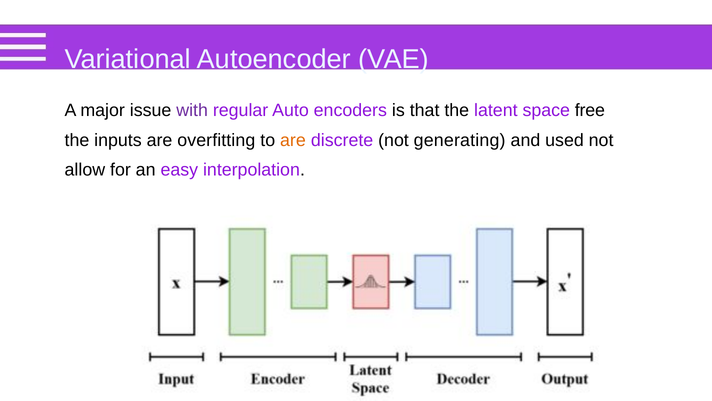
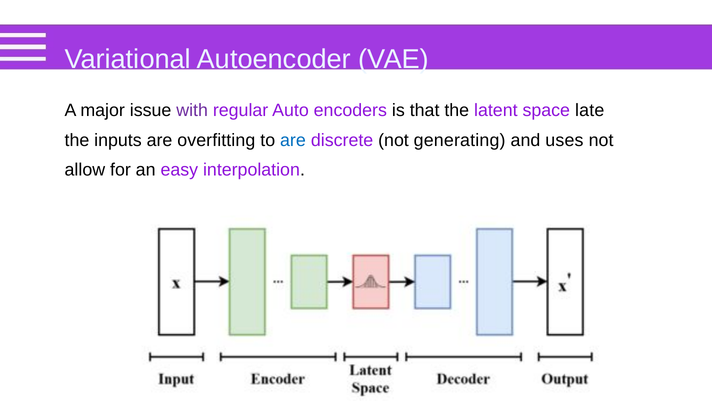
free: free -> late (590, 110)
are colour: orange -> blue (293, 140)
used: used -> uses (564, 140)
